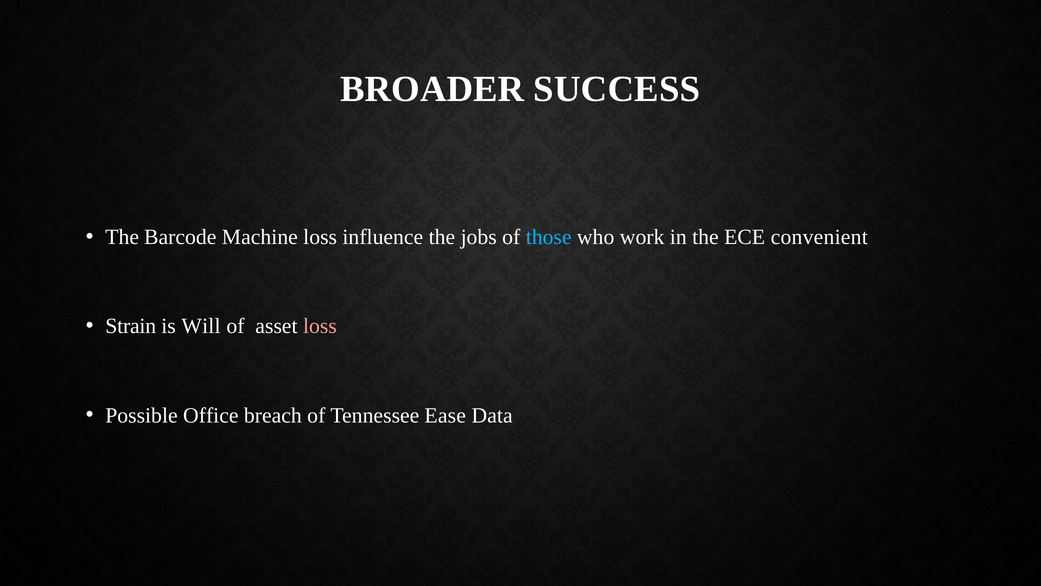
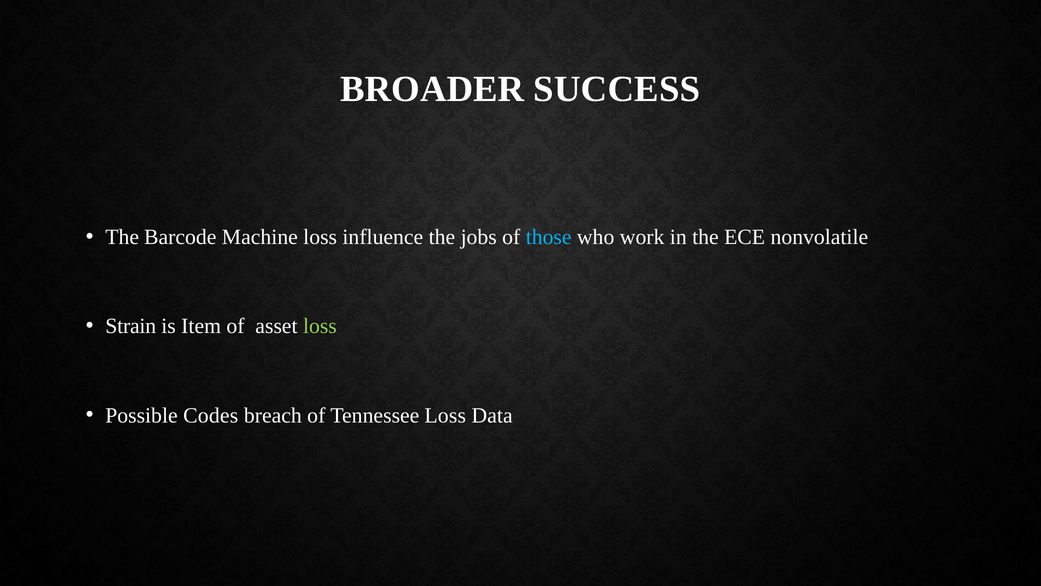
convenient: convenient -> nonvolatile (819, 237)
Will: Will -> Item (201, 326)
loss colour: pink -> light green (320, 326)
Office: Office -> Codes (211, 415)
Tennessee Ease: Ease -> Loss (445, 415)
